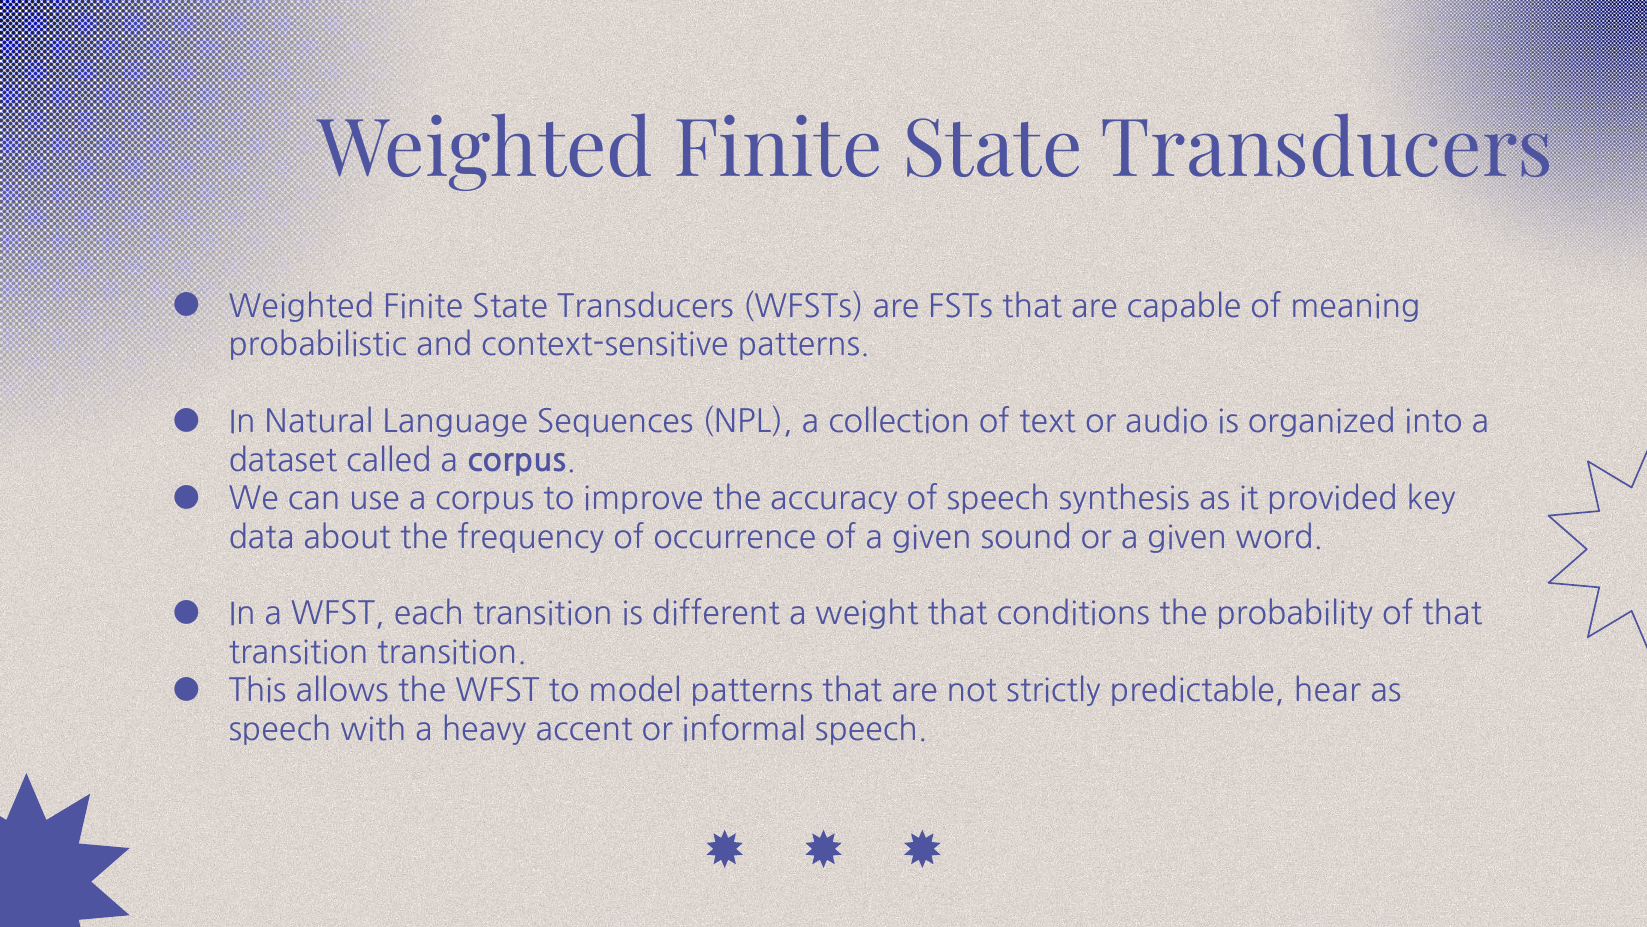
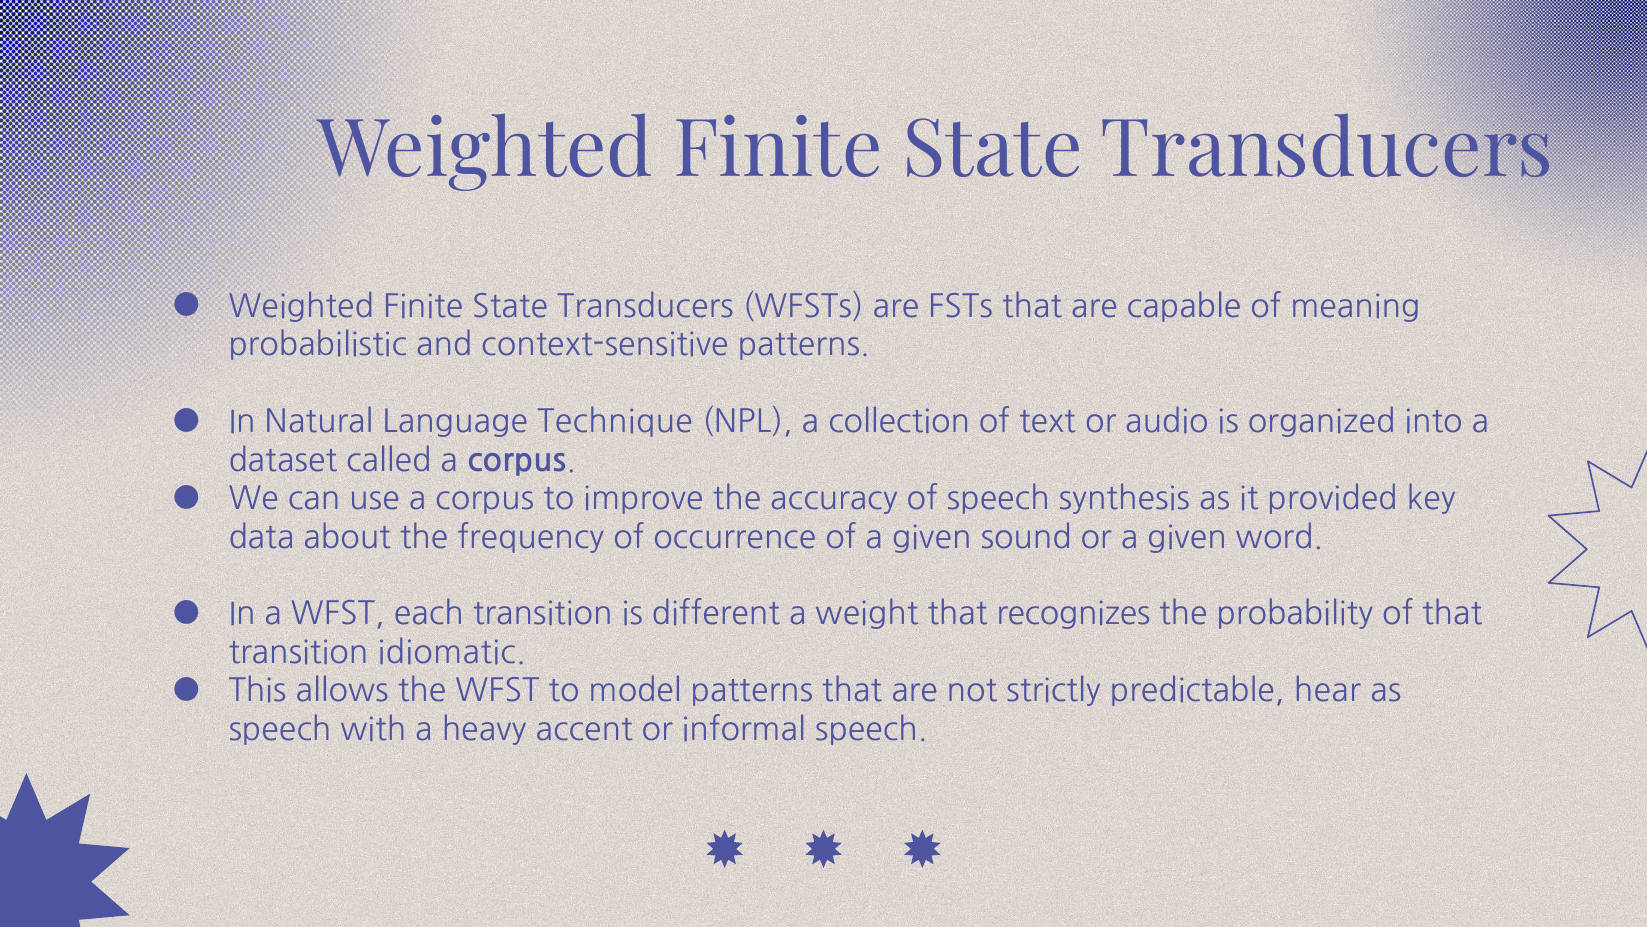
Sequences: Sequences -> Technique (615, 422)
conditions: conditions -> recognizes (1073, 614)
transition transition: transition -> idiomatic (452, 653)
